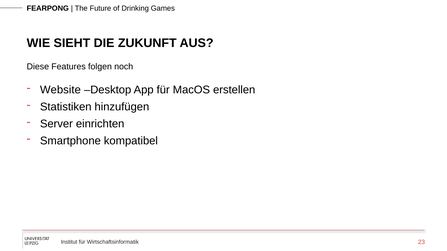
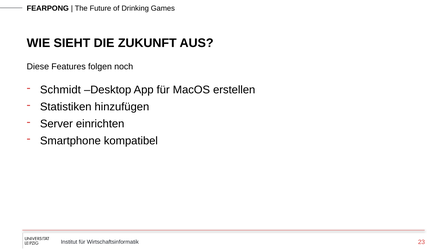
Website: Website -> Schmidt (60, 90)
